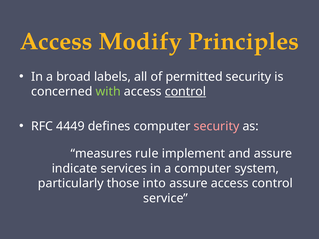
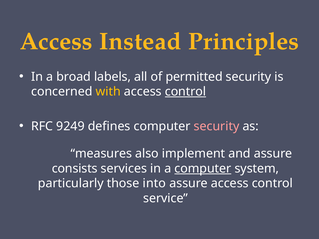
Modify: Modify -> Instead (140, 42)
with colour: light green -> yellow (108, 92)
4449: 4449 -> 9249 (70, 126)
rule: rule -> also (147, 154)
indicate: indicate -> consists (75, 169)
computer underline: none -> present (203, 169)
